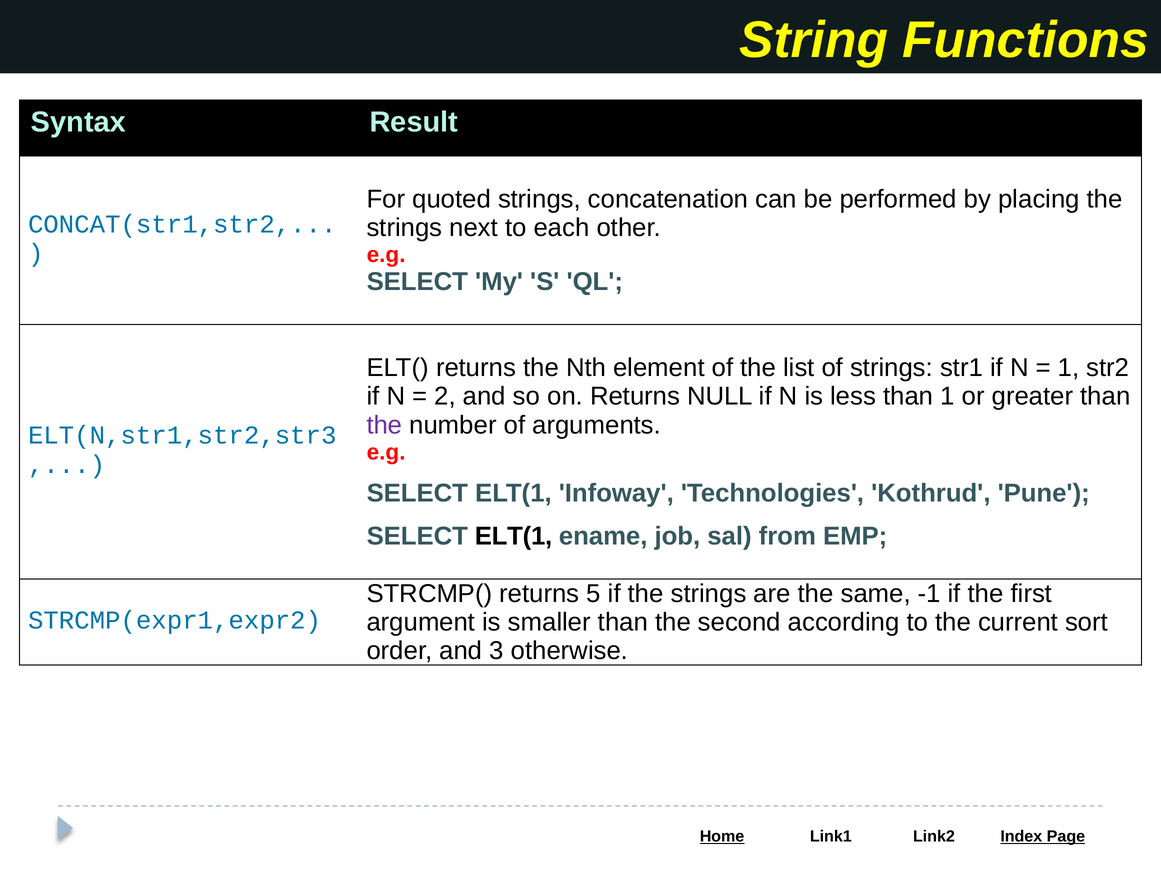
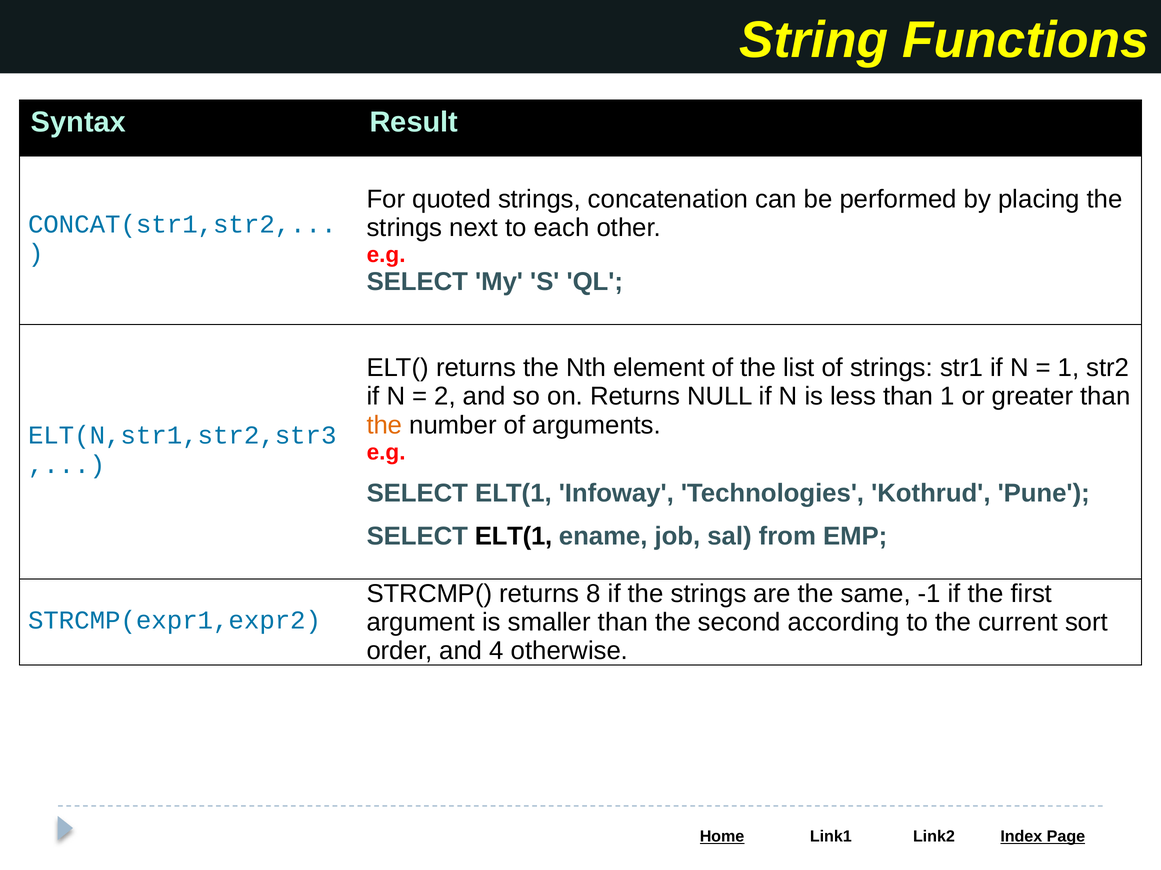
the colour: purple -> orange (384, 425)
5: 5 -> 8 (594, 594)
3: 3 -> 4 (496, 651)
